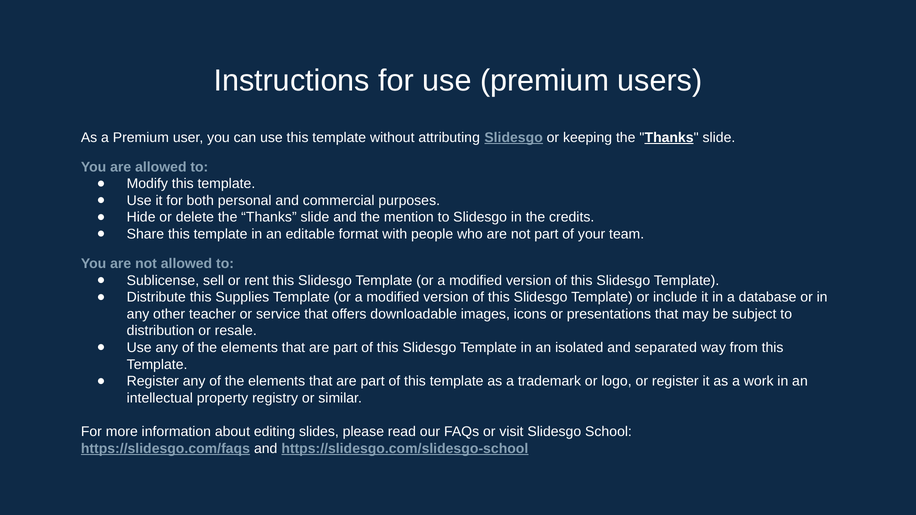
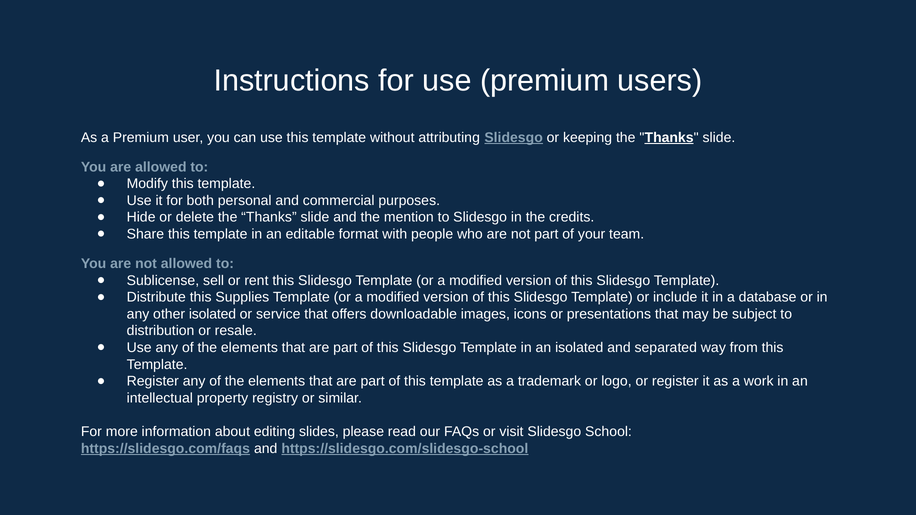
other teacher: teacher -> isolated (213, 314)
